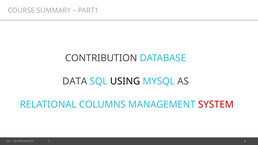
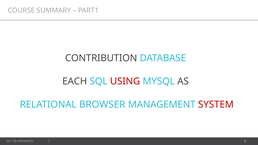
DATA: DATA -> EACH (75, 81)
USING colour: black -> red (125, 81)
COLUMNS: COLUMNS -> BROWSER (102, 105)
